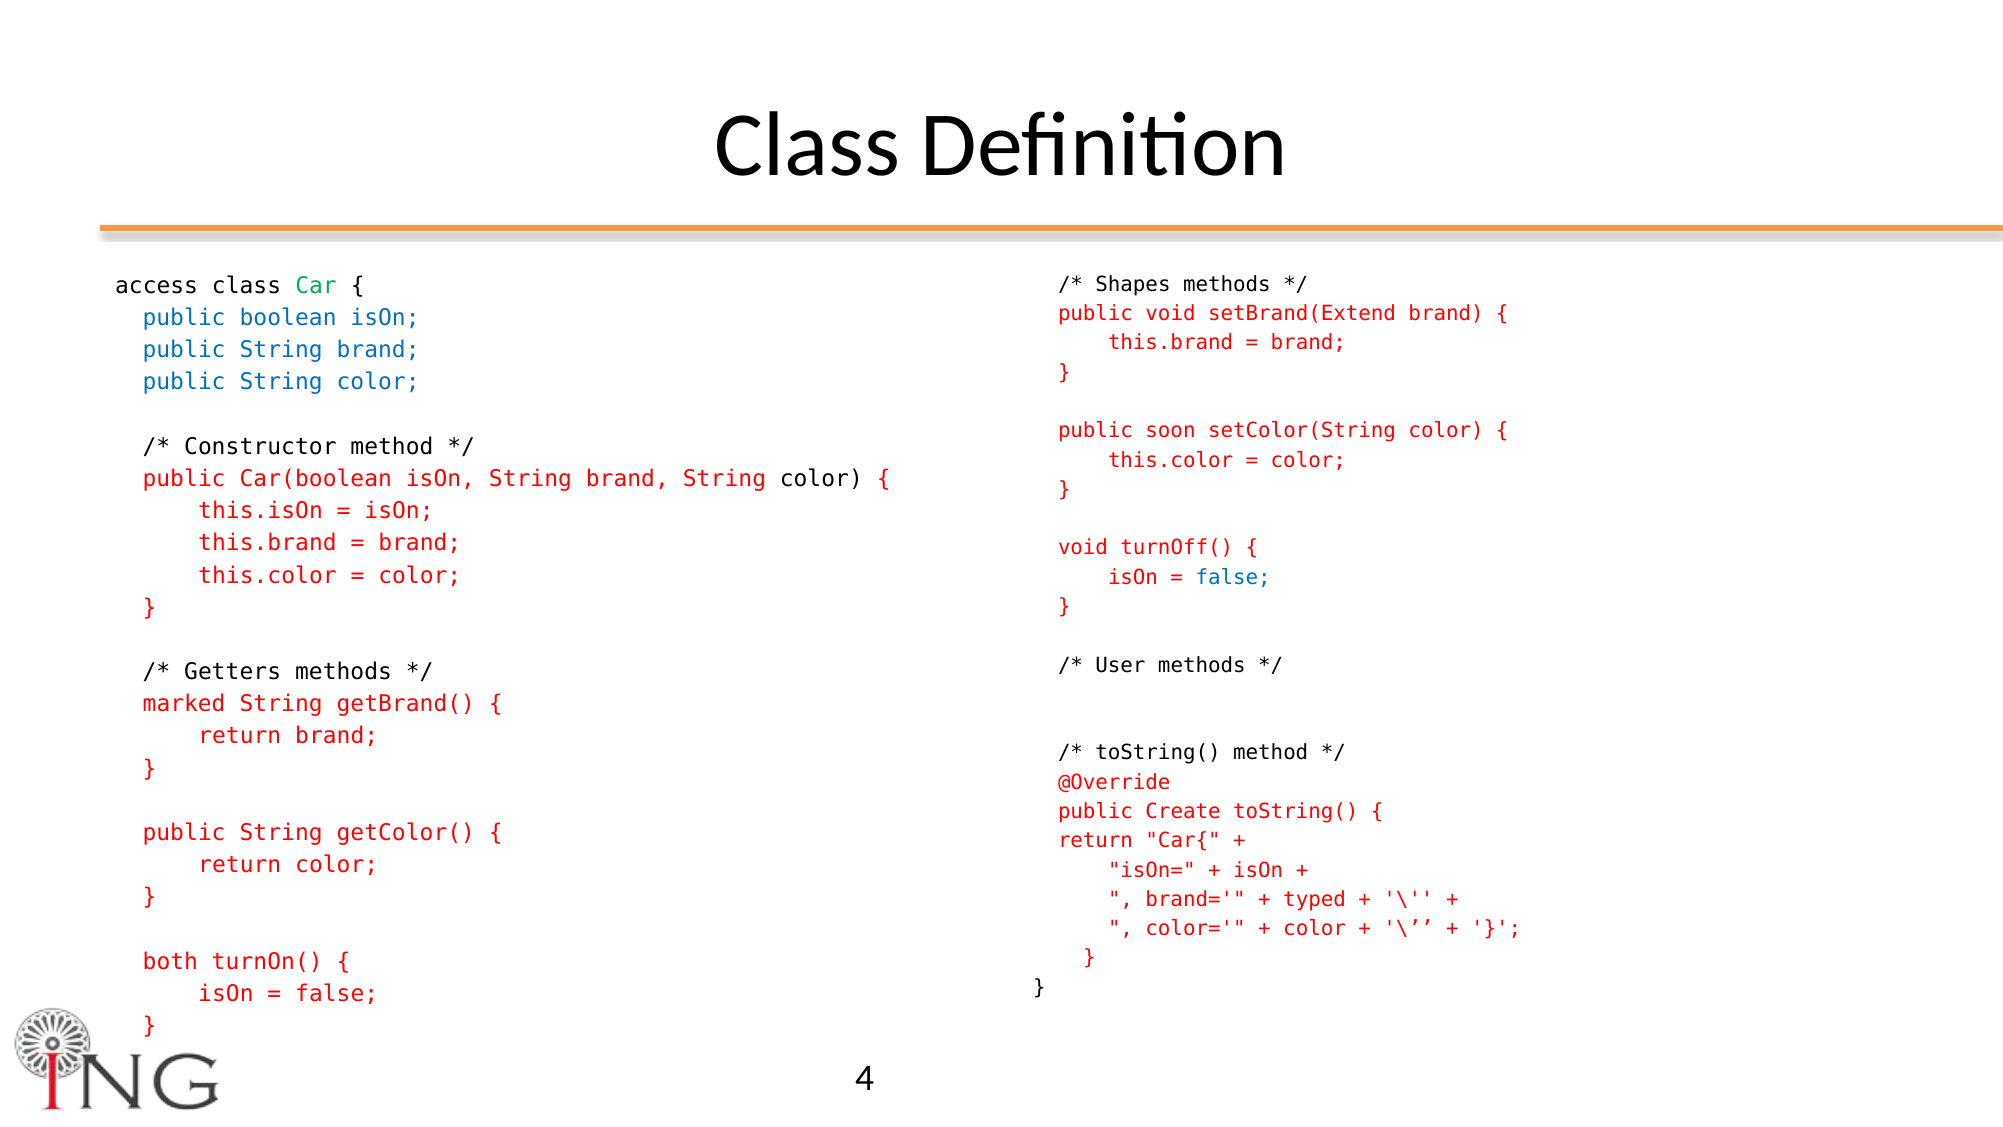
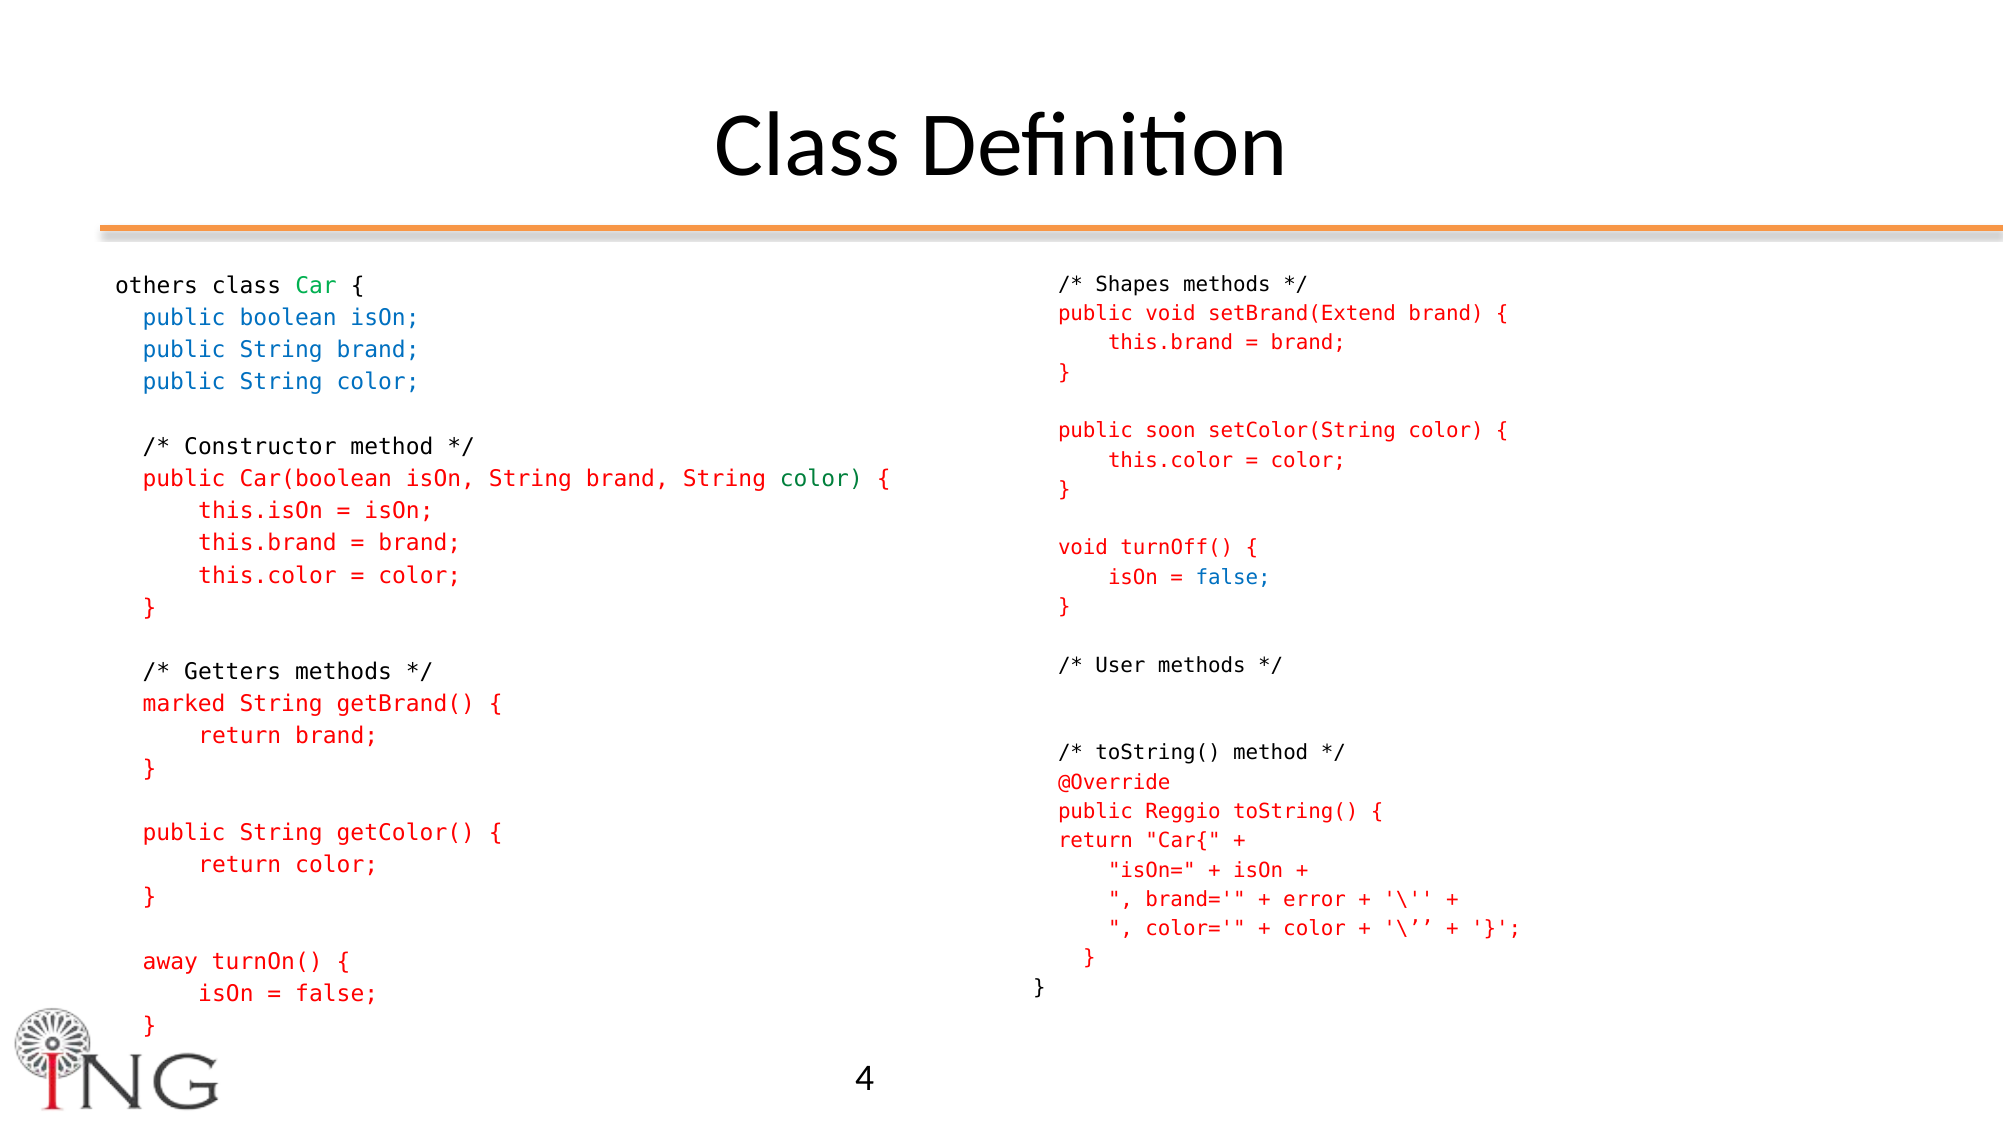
access: access -> others (157, 286)
color colour: black -> green (821, 479)
Create: Create -> Reggio (1183, 811)
typed: typed -> error (1315, 899)
both: both -> away (170, 961)
